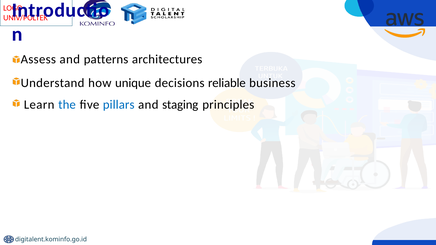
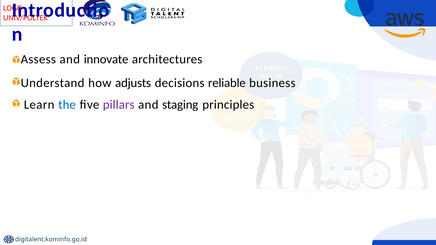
patterns: patterns -> innovate (106, 59)
unique: unique -> adjusts (133, 83)
pillars colour: blue -> purple (119, 105)
